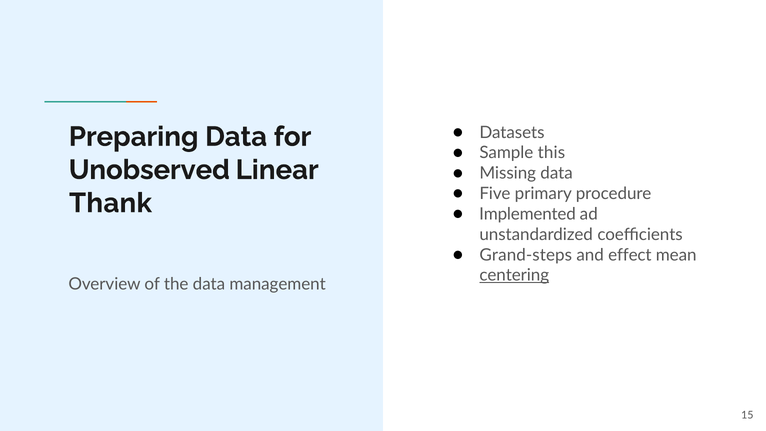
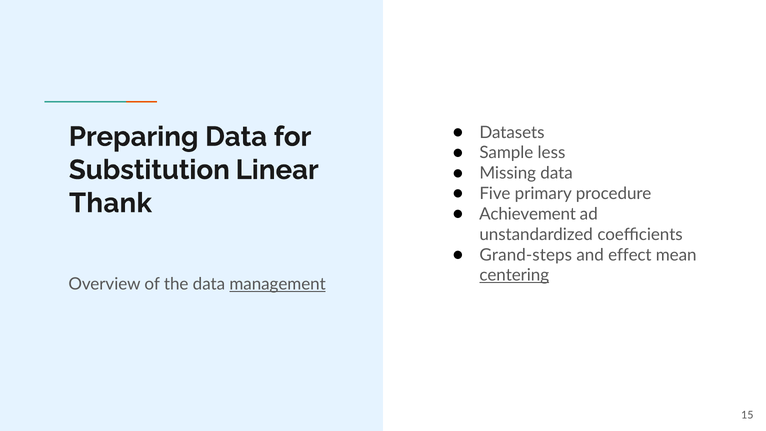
this: this -> less (551, 153)
Unobserved: Unobserved -> Substitution (149, 170)
Implemented: Implemented -> Achievement (528, 214)
management underline: none -> present (278, 284)
